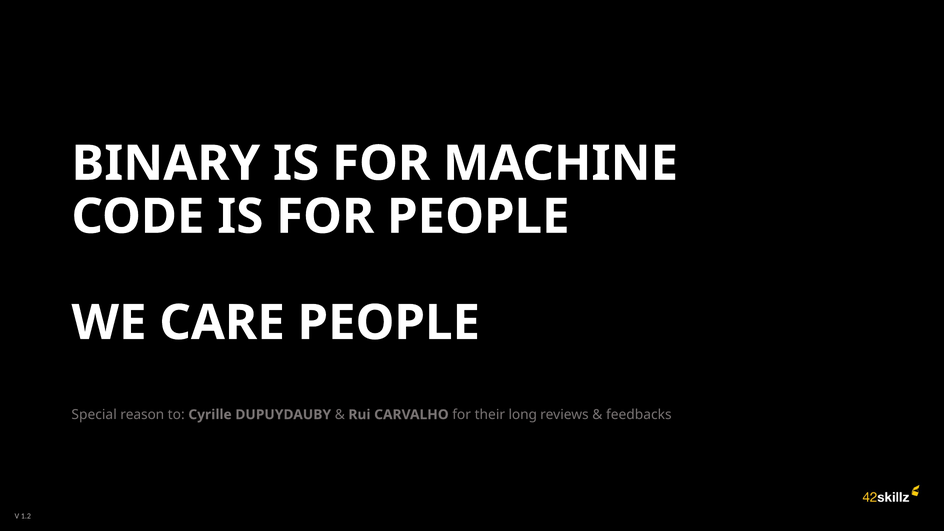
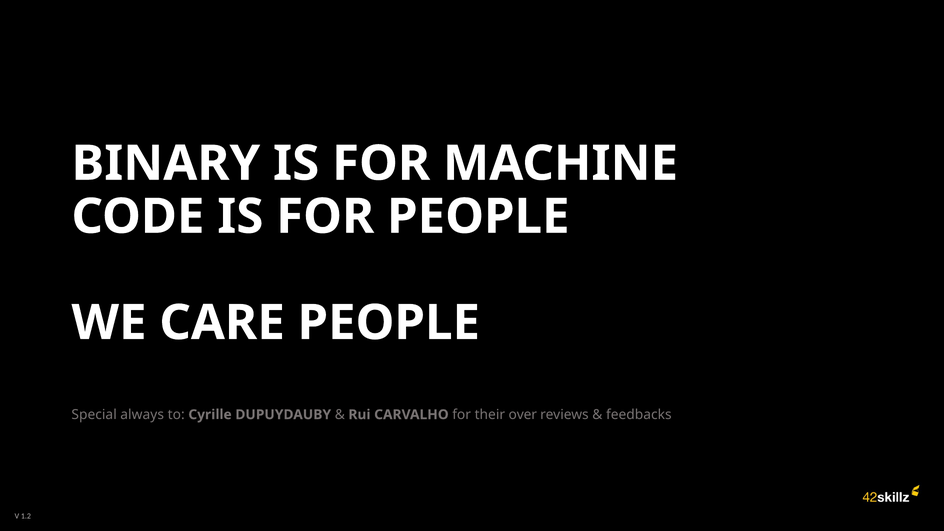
reason: reason -> always (142, 415)
long: long -> over (523, 415)
